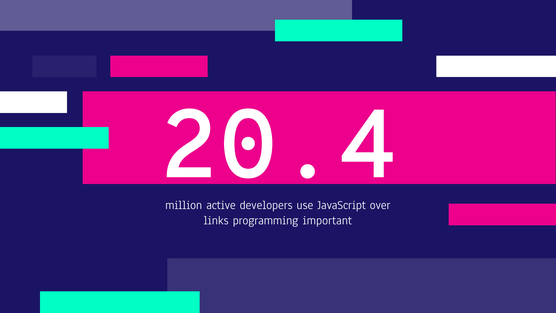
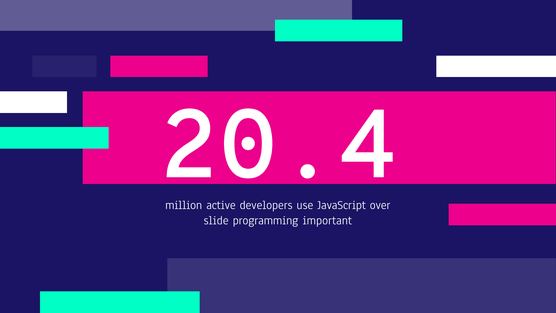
links: links -> slide (216, 220)
